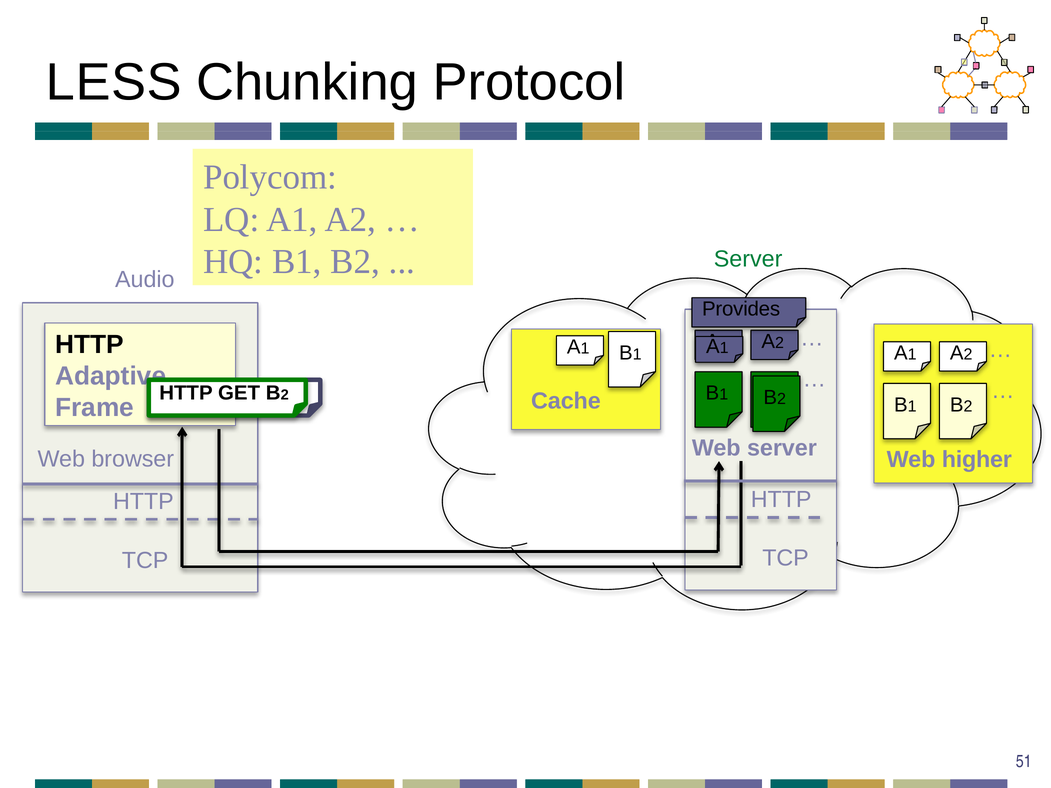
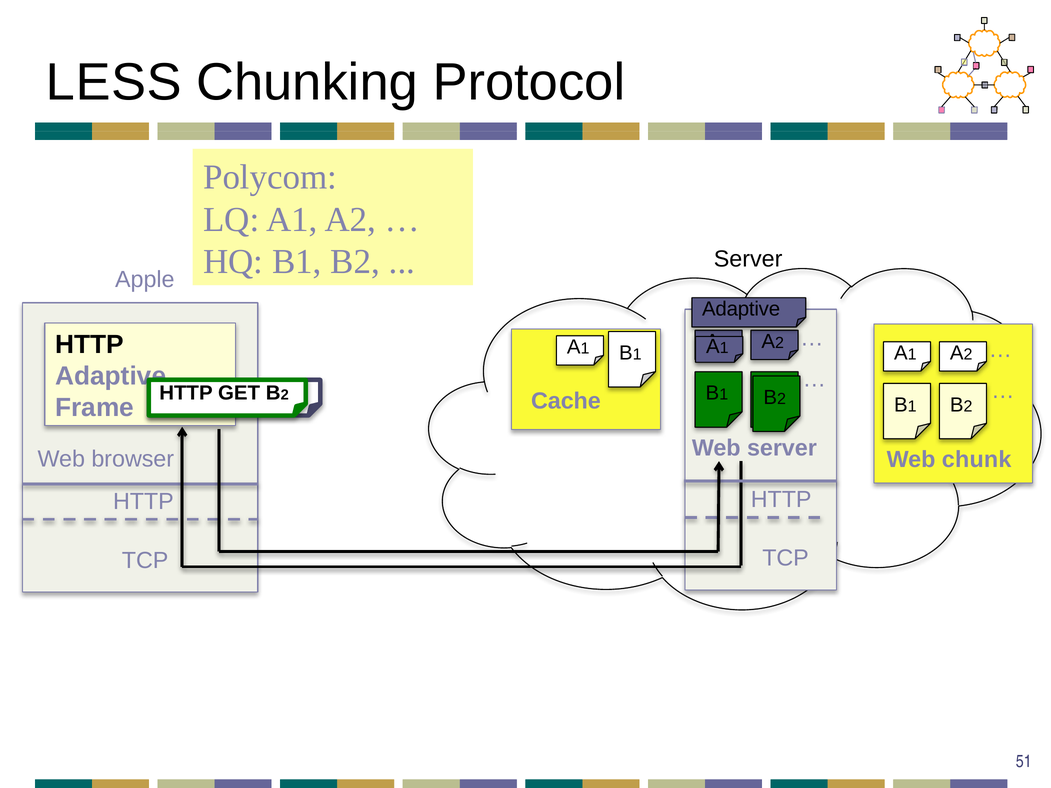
Server colour: green -> black (748, 259)
Audio: Audio -> Apple (145, 280)
Provides: Provides -> Adaptive (741, 309)
higher: higher -> chunk (977, 460)
